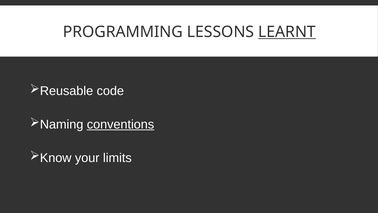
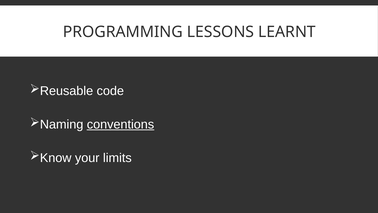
LEARNT underline: present -> none (287, 32)
